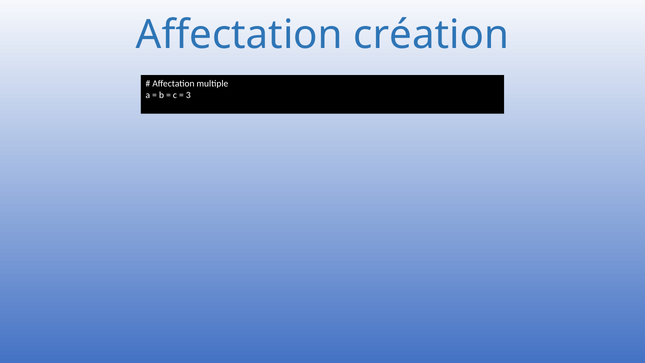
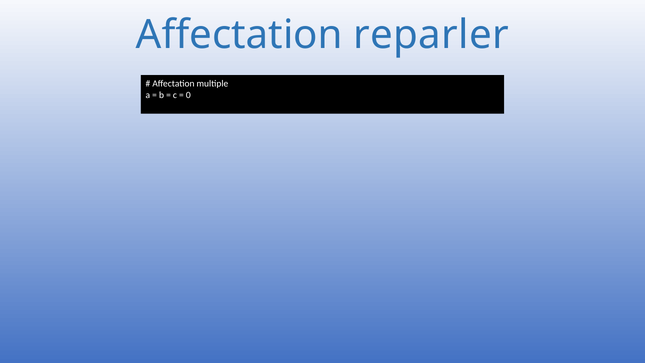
création: création -> reparler (431, 35)
3: 3 -> 0 (188, 95)
